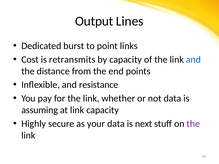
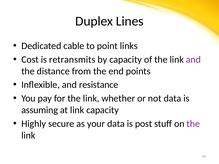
Output: Output -> Duplex (94, 21)
burst: burst -> cable (74, 46)
and colour: blue -> purple (193, 60)
next: next -> post (144, 124)
